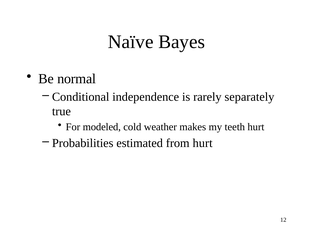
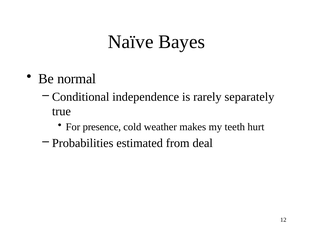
modeled: modeled -> presence (102, 127)
from hurt: hurt -> deal (203, 143)
